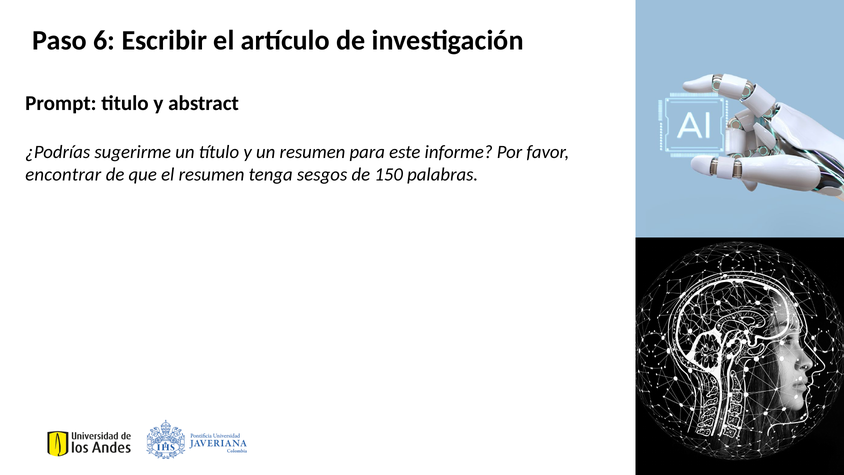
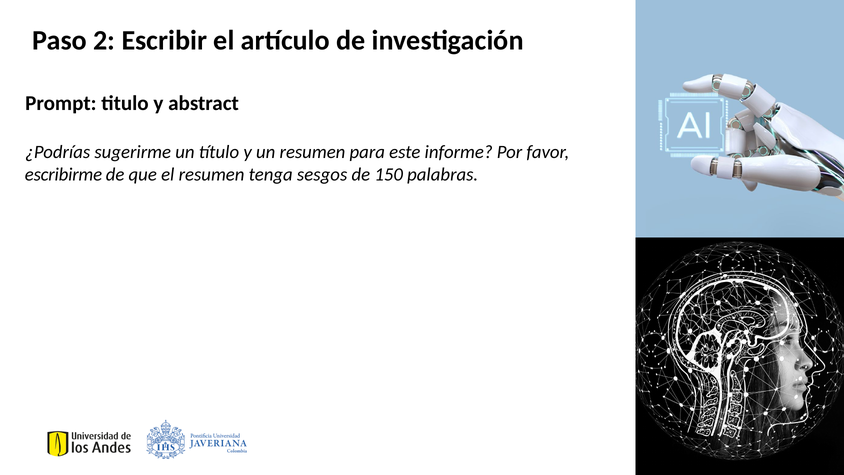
6: 6 -> 2 (104, 41)
encontrar: encontrar -> escribirme (63, 175)
